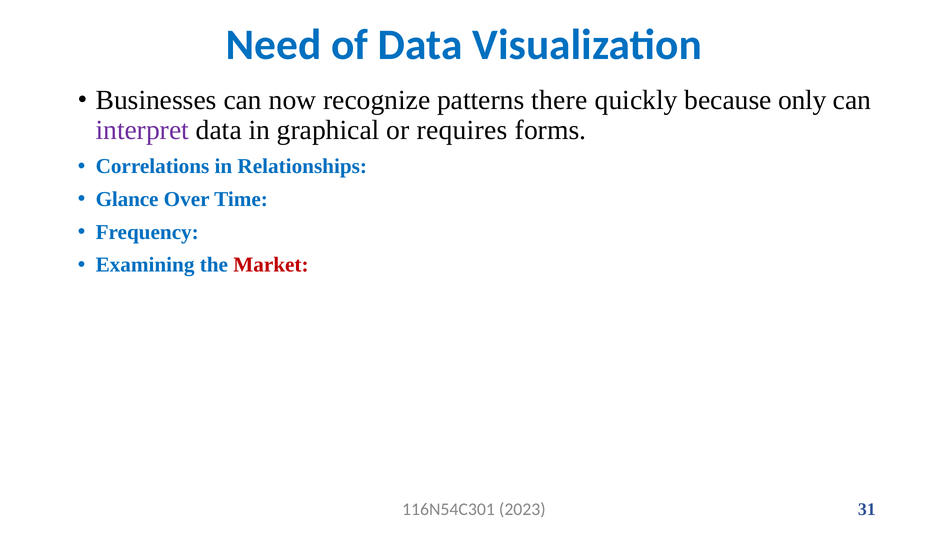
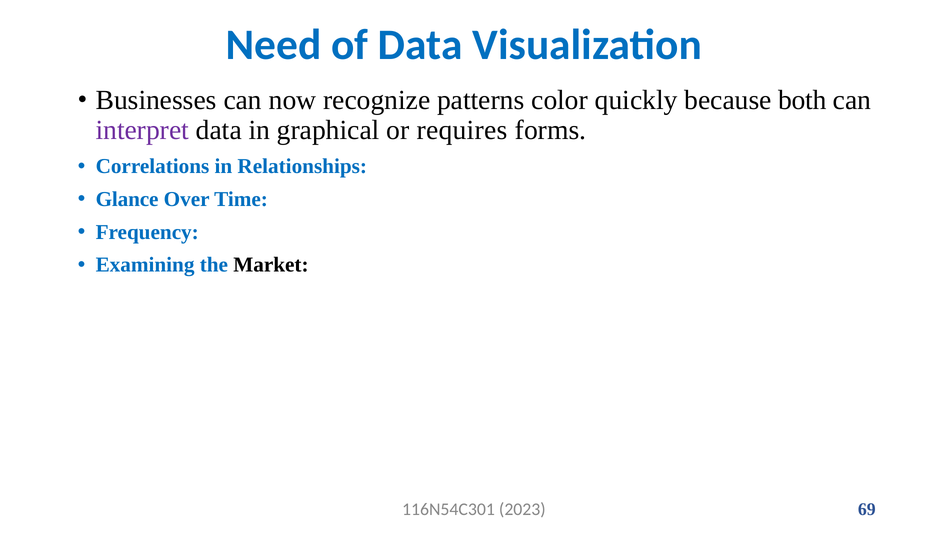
there: there -> color (560, 100)
only: only -> both (802, 100)
Market colour: red -> black (271, 265)
31: 31 -> 69 (867, 510)
